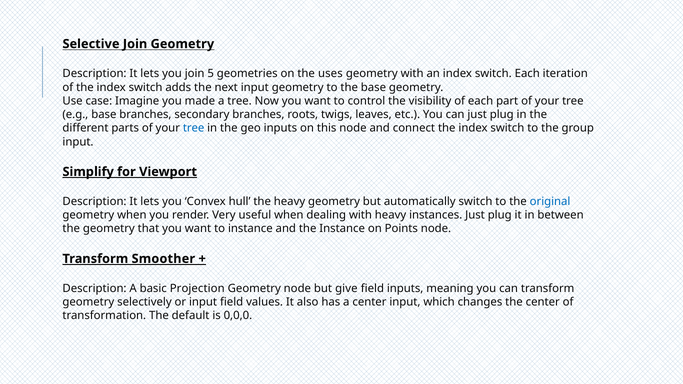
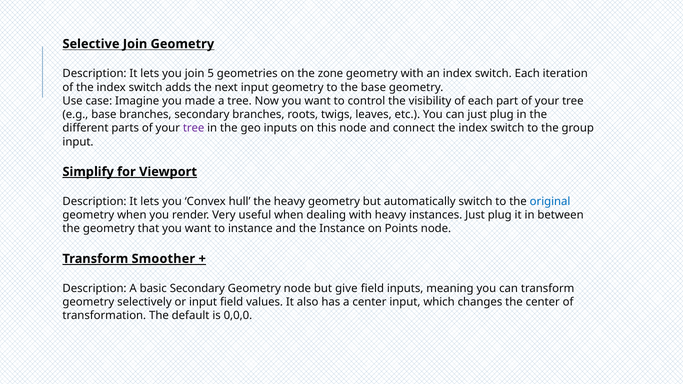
uses: uses -> zone (330, 74)
tree colour: blue -> purple (194, 128)
basic Projection: Projection -> Secondary (197, 289)
